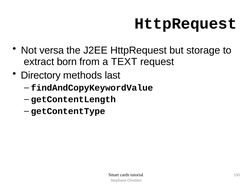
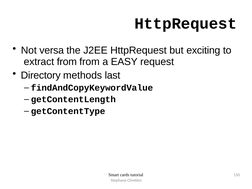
storage: storage -> exciting (203, 50)
extract born: born -> from (67, 62)
TEXT: TEXT -> EASY (124, 62)
